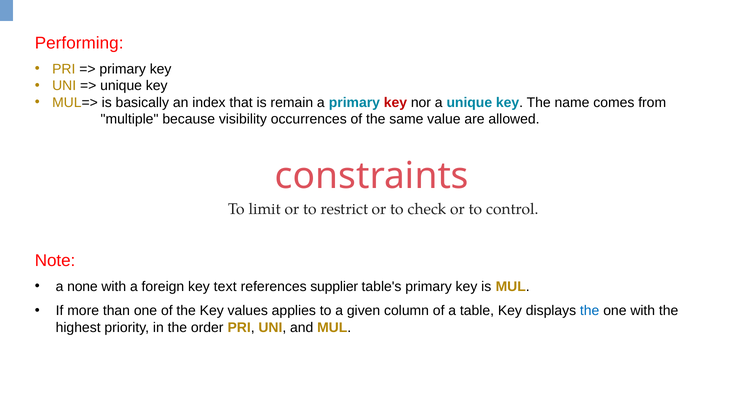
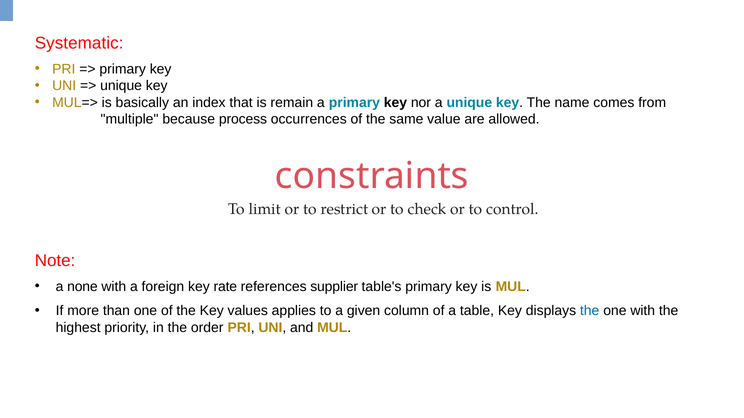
Performing: Performing -> Systematic (79, 43)
key colour: red -> black (395, 103)
visibility: visibility -> process (243, 119)
text: text -> rate (225, 287)
